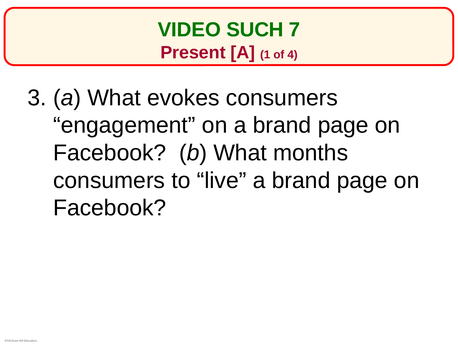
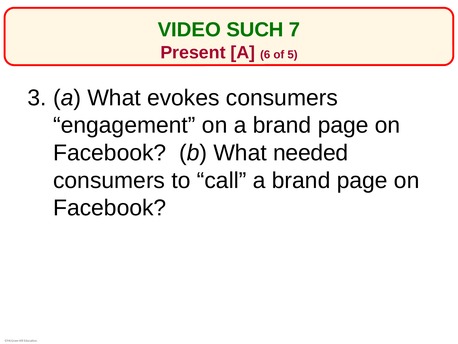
1: 1 -> 6 (265, 54)
4: 4 -> 5 (293, 54)
months: months -> needed (311, 153)
live: live -> call (222, 180)
